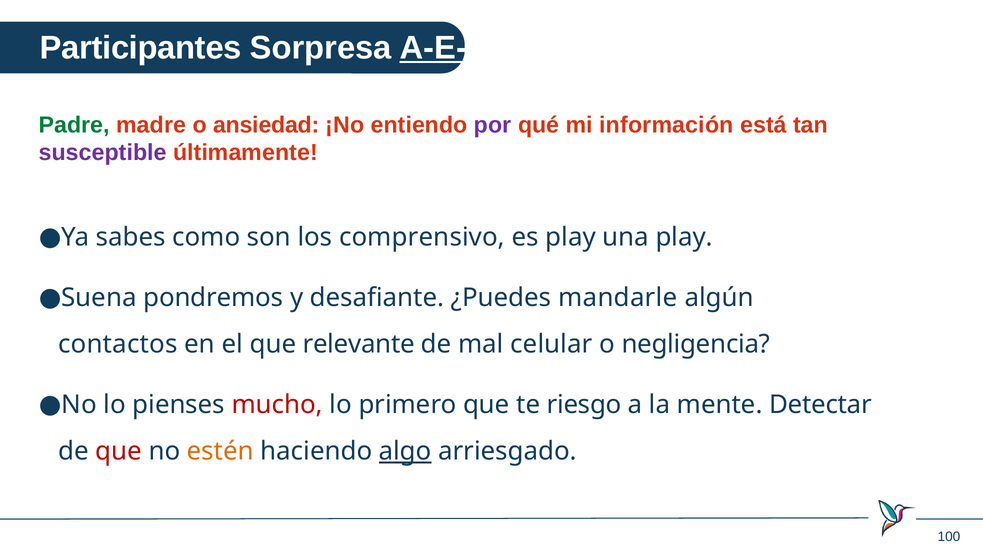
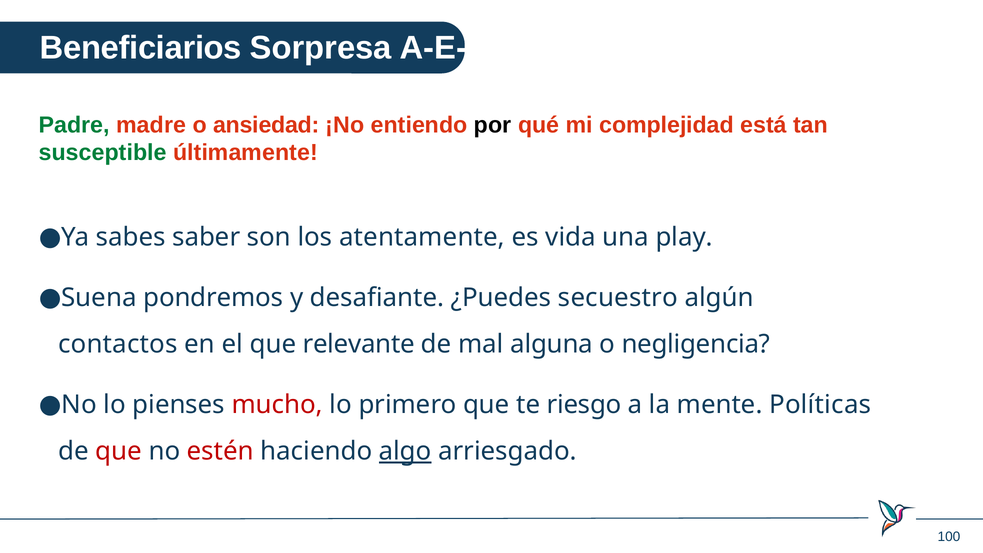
Participantes: Participantes -> Beneficiarios (141, 48)
A-E-C-P underline: present -> none (461, 48)
por colour: purple -> black (493, 125)
información: información -> complejidad (667, 125)
susceptible colour: purple -> green (103, 153)
como: como -> saber (206, 237)
comprensivo: comprensivo -> atentamente (422, 237)
es play: play -> vida (571, 237)
mandarle: mandarle -> secuestro (618, 298)
celular: celular -> alguna (552, 344)
Detectar: Detectar -> Políticas (820, 405)
estén colour: orange -> red (220, 451)
